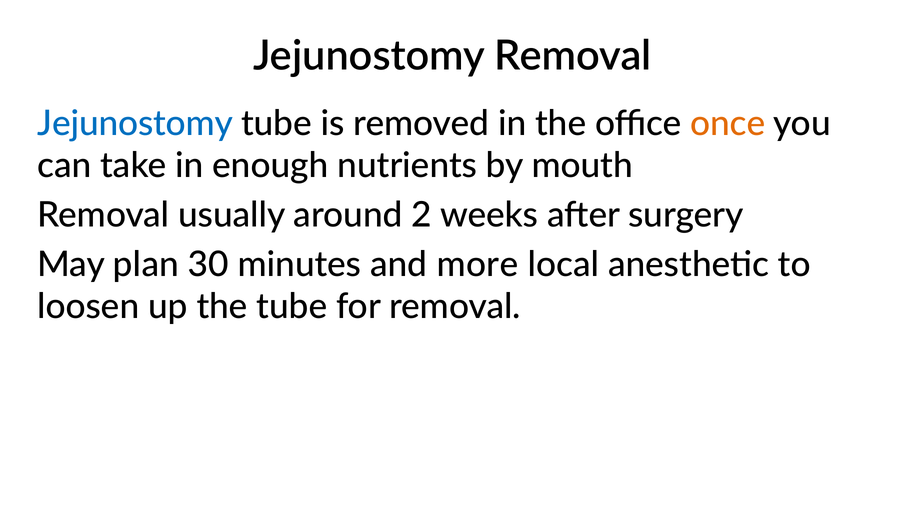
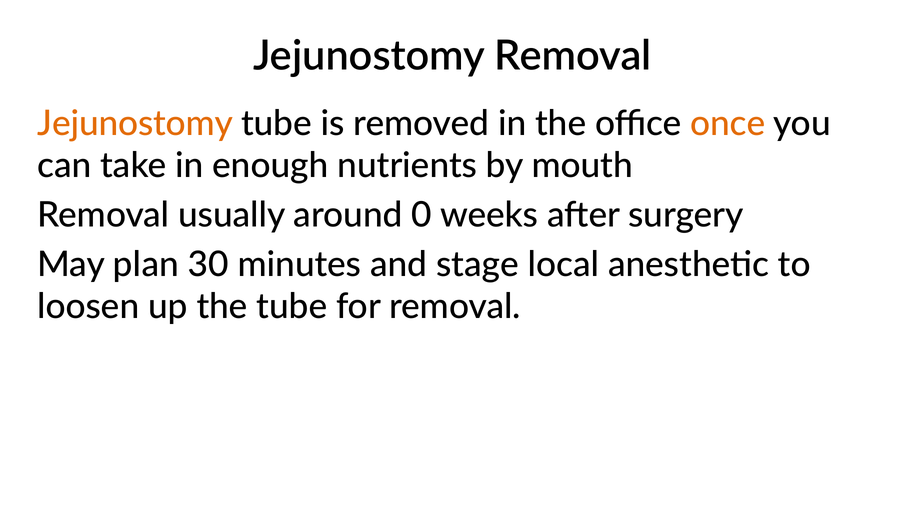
Jejunostomy colour: blue -> orange (135, 123)
2: 2 -> 0 (422, 215)
more: more -> stage (478, 265)
